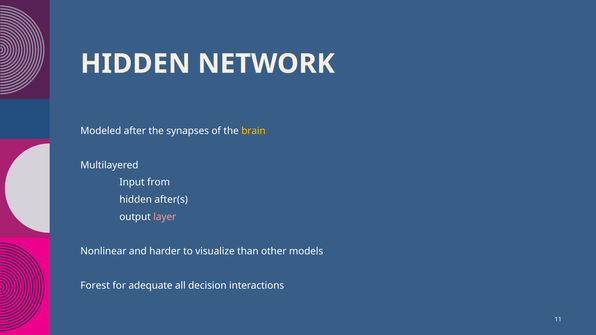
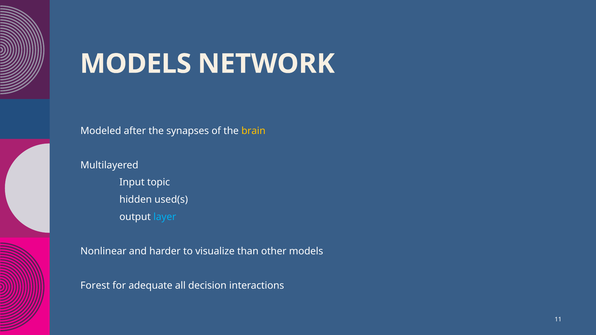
HIDDEN: HIDDEN -> MODELS (136, 64)
from: from -> topic (159, 182)
after(s: after(s -> used(s (171, 200)
layer colour: pink -> light blue (165, 217)
